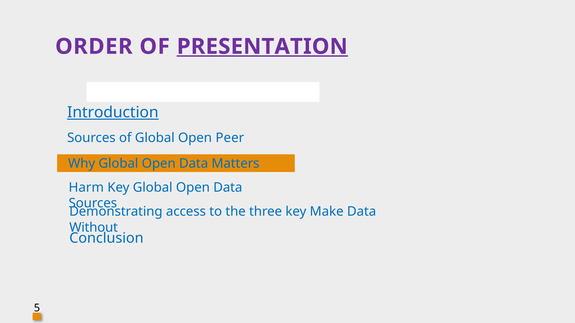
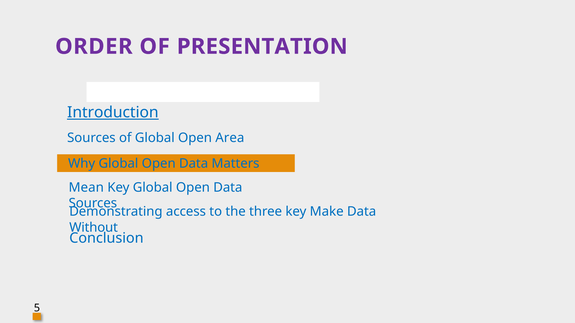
PRESENTATION underline: present -> none (262, 47)
Peer: Peer -> Area (230, 138)
Harm: Harm -> Mean (86, 188)
